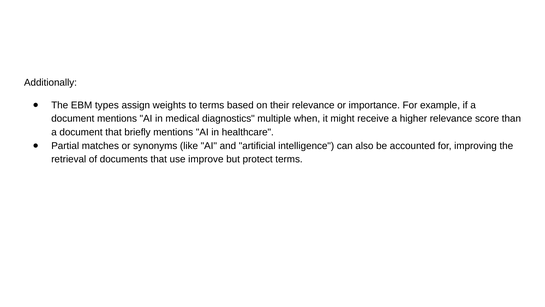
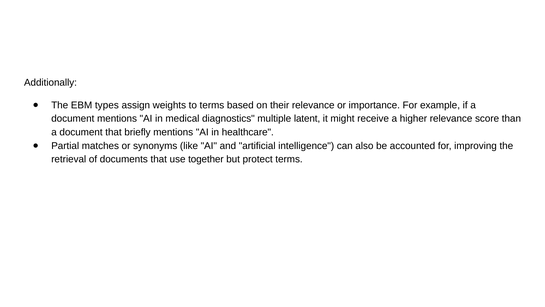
when: when -> latent (307, 119)
improve: improve -> together (206, 159)
